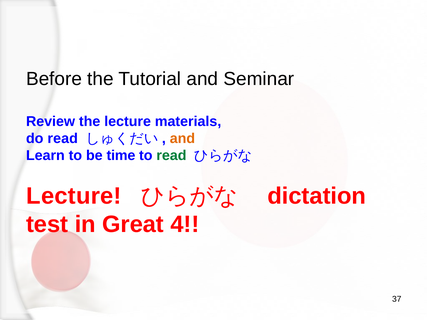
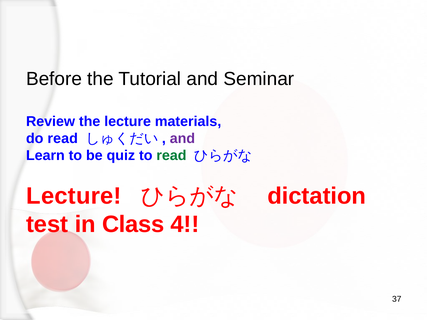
and colour: orange -> purple (182, 139)
time: time -> quiz (121, 156)
Great: Great -> Class (133, 225)
